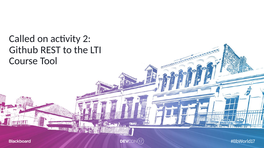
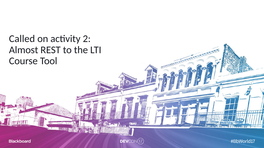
Github: Github -> Almost (24, 50)
